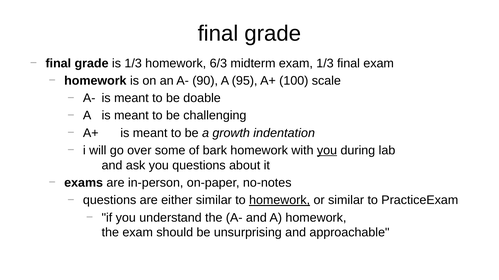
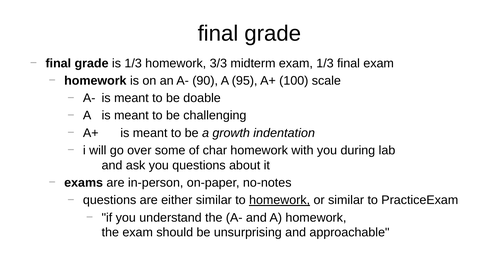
6/3: 6/3 -> 3/3 (218, 63)
bark: bark -> char (215, 151)
you underline: present -> none (327, 151)
